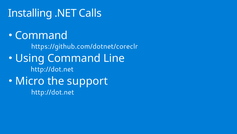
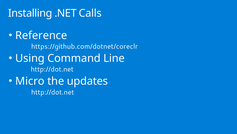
Command: Command -> Reference (41, 35)
support: support -> updates (87, 81)
